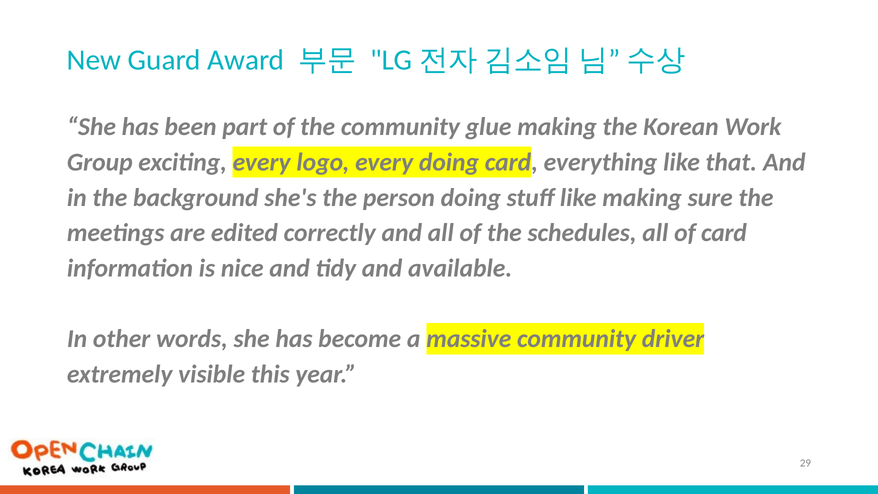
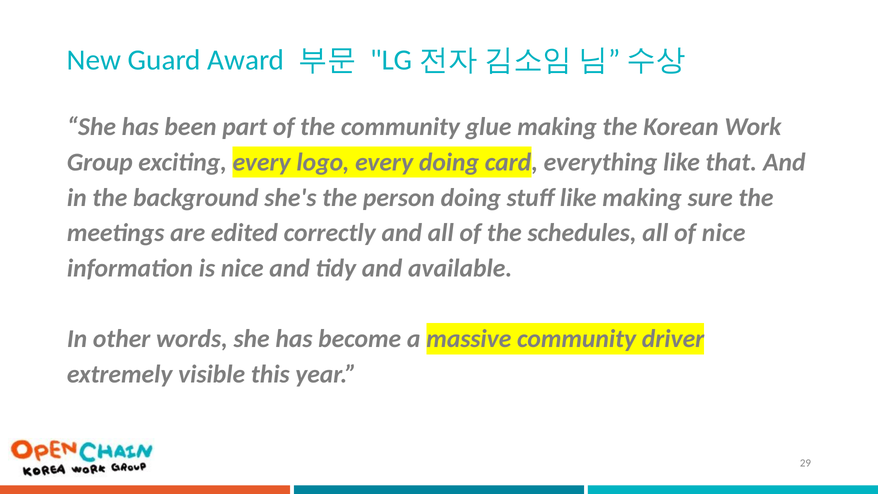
of card: card -> nice (724, 233)
